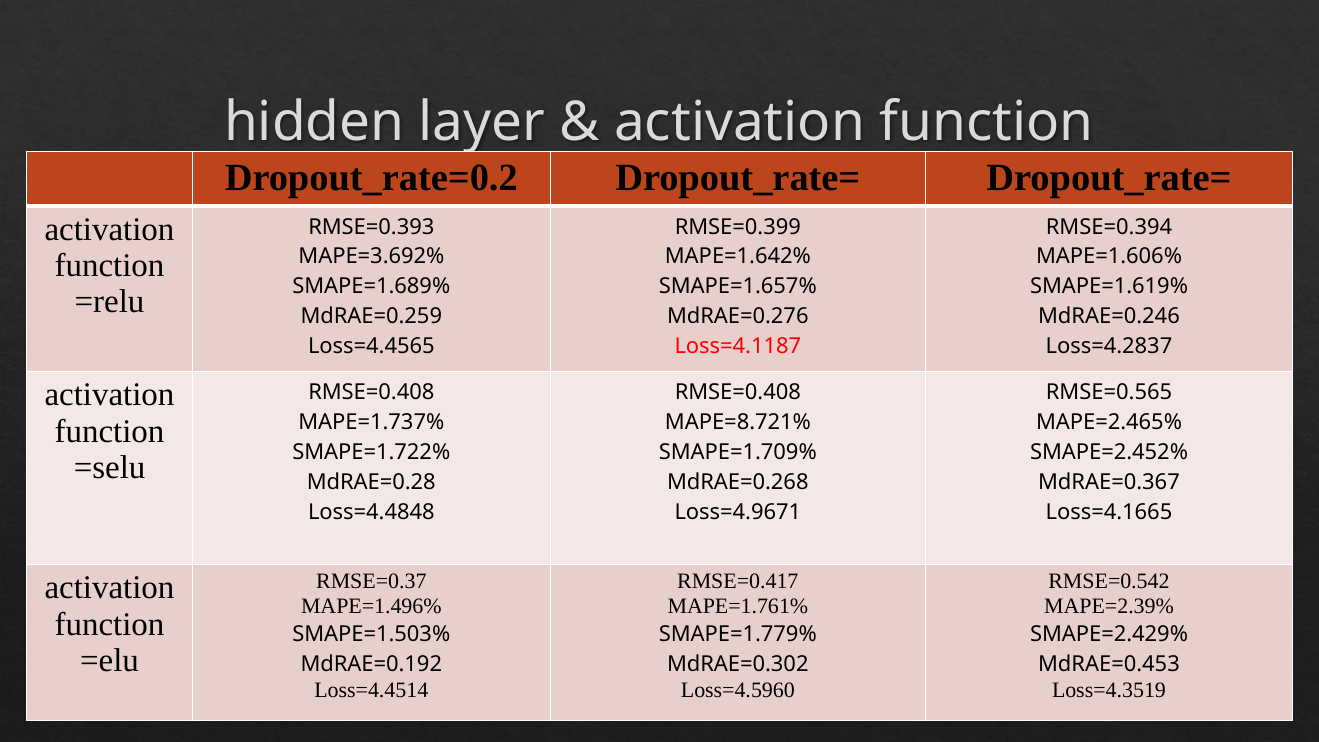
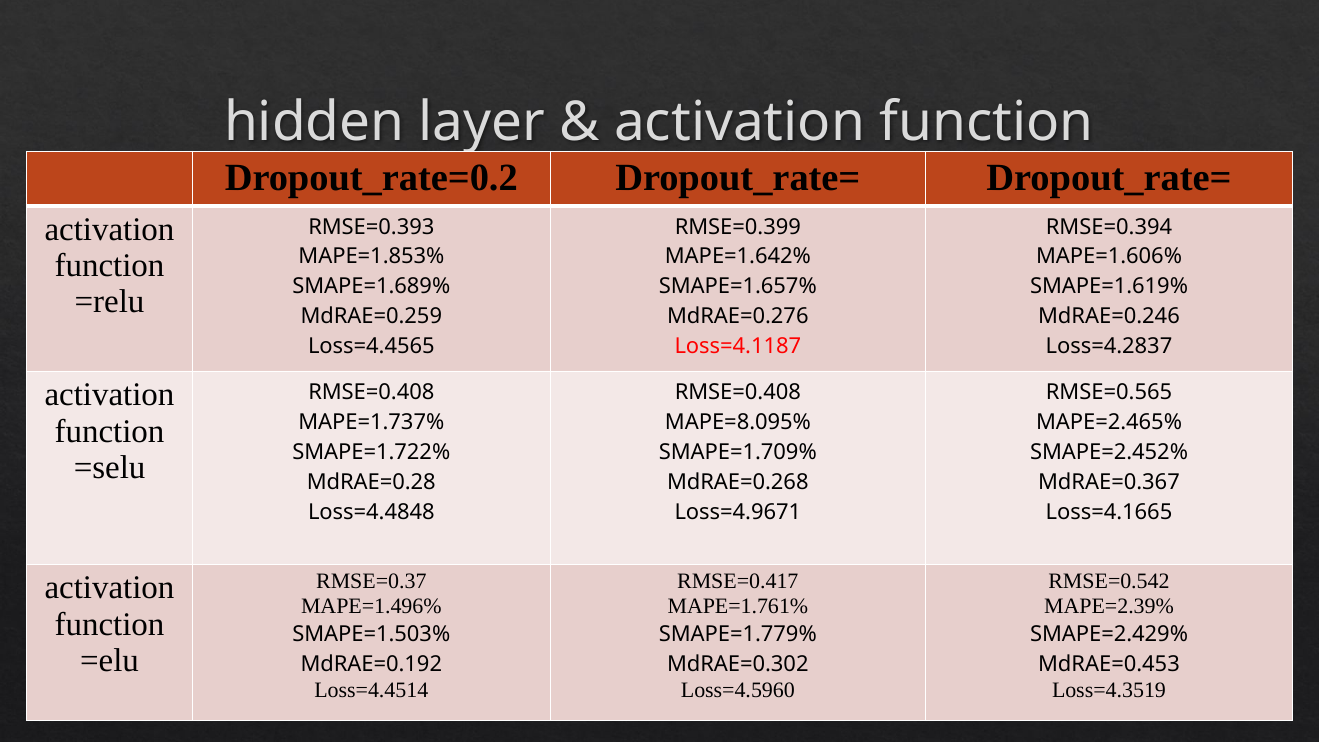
MAPE=3.692%: MAPE=3.692% -> MAPE=1.853% (371, 257)
MAPE=8.721%: MAPE=8.721% -> MAPE=8.095% (738, 422)
